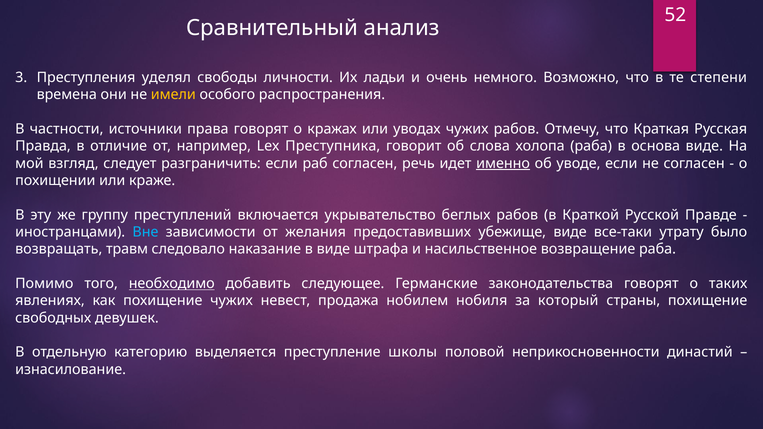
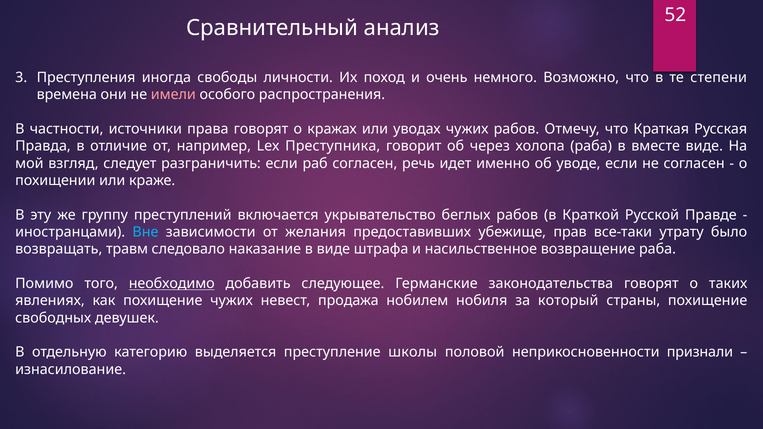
уделял: уделял -> иногда (166, 78)
ладьи: ладьи -> поход (384, 78)
имели colour: yellow -> pink (173, 95)
слова: слова -> через (490, 146)
основа: основа -> вместе (656, 146)
именно underline: present -> none (503, 163)
убежище виде: виде -> прав (570, 232)
династий: династий -> признали (700, 352)
